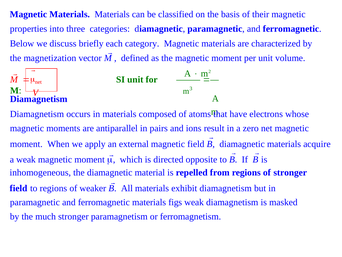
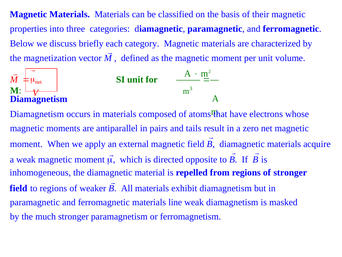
ions: ions -> tails (194, 128)
figs: figs -> line (175, 202)
